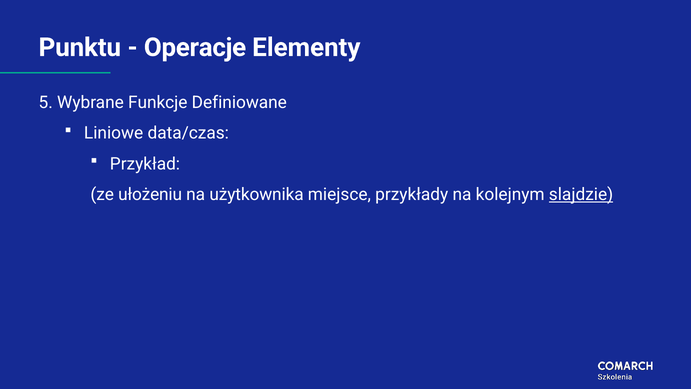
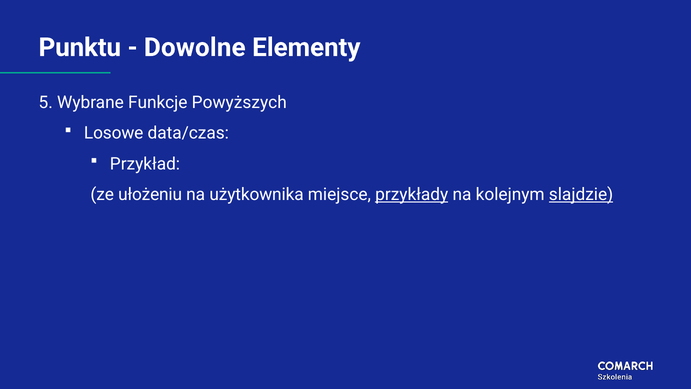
Operacje: Operacje -> Dowolne (195, 47)
Definiowane: Definiowane -> Powyższych (239, 102)
Liniowe: Liniowe -> Losowe (114, 133)
przykłady underline: none -> present (412, 194)
